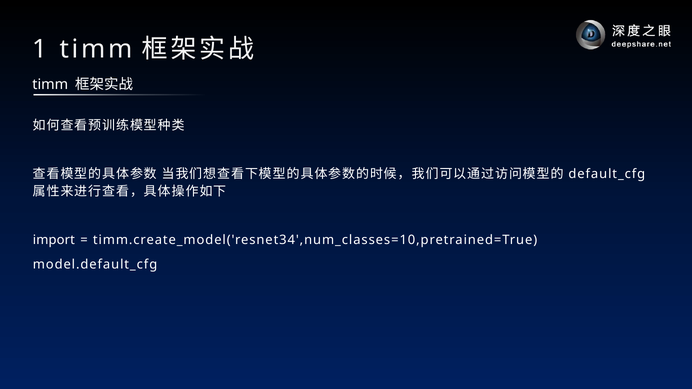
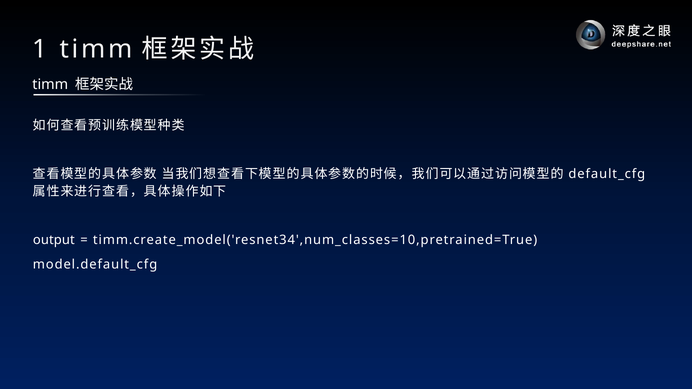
import: import -> output (54, 240)
